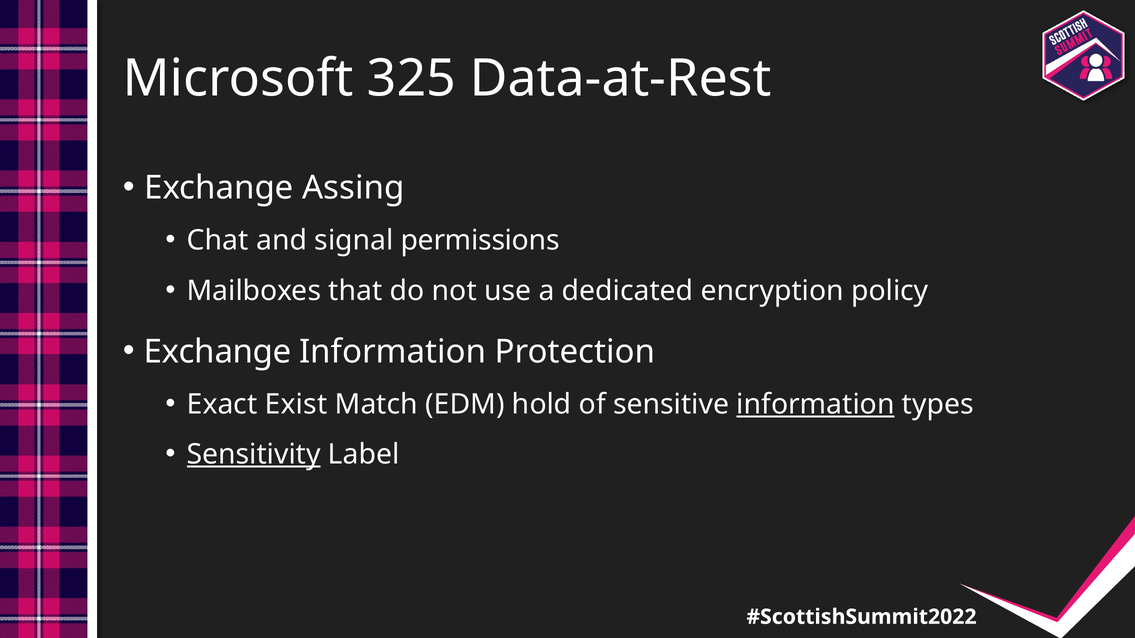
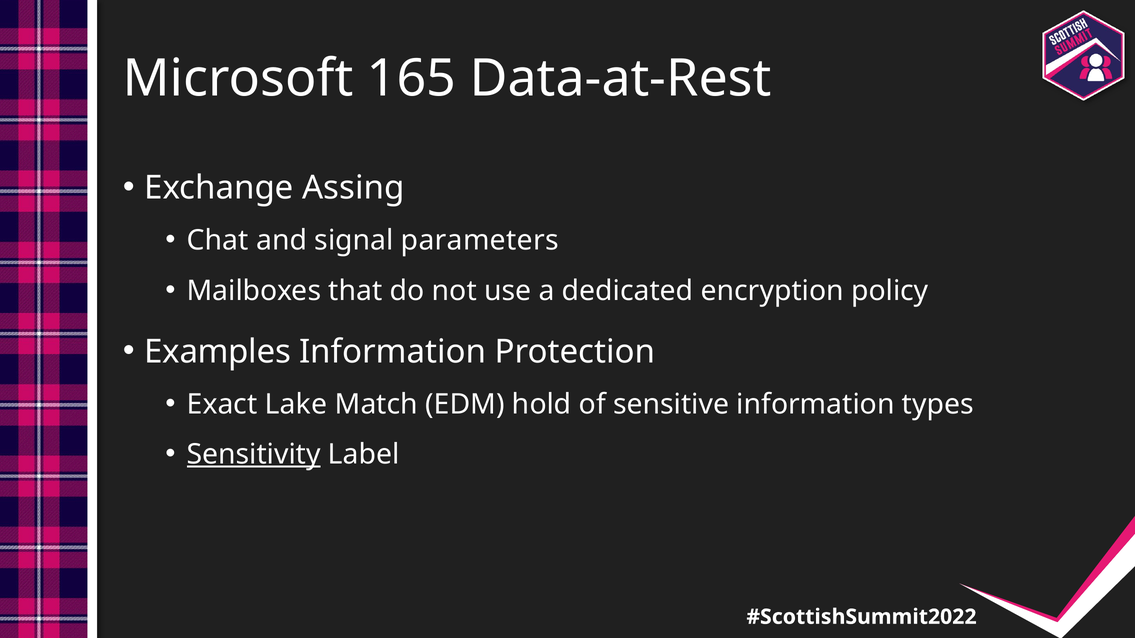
325: 325 -> 165 (411, 79)
permissions: permissions -> parameters (480, 241)
Exchange: Exchange -> Examples (218, 352)
Exist: Exist -> Lake (296, 405)
information underline: present -> none (816, 405)
